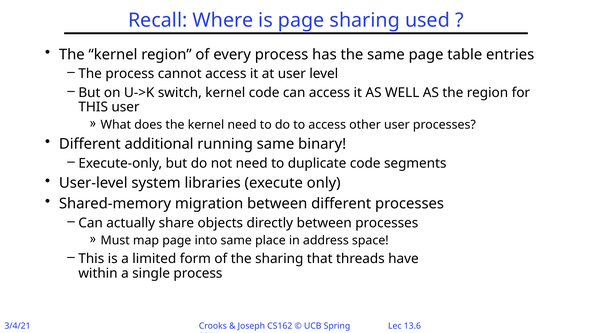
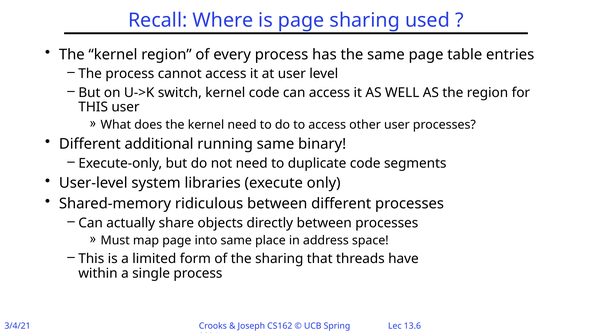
migration: migration -> ridiculous (209, 203)
